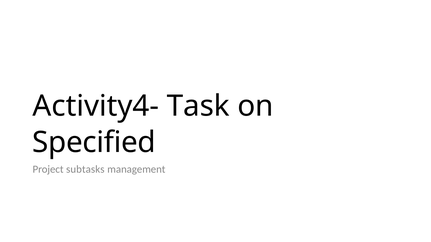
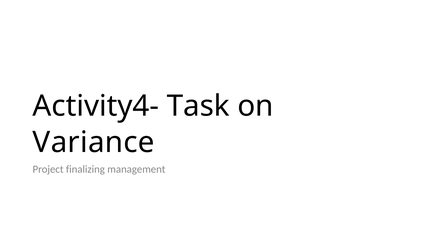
Specified: Specified -> Variance (94, 143)
subtasks: subtasks -> finalizing (85, 170)
